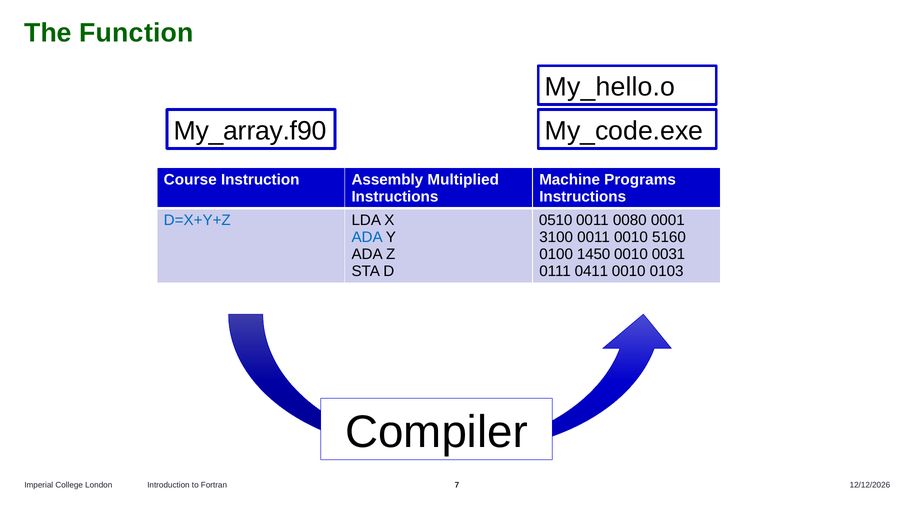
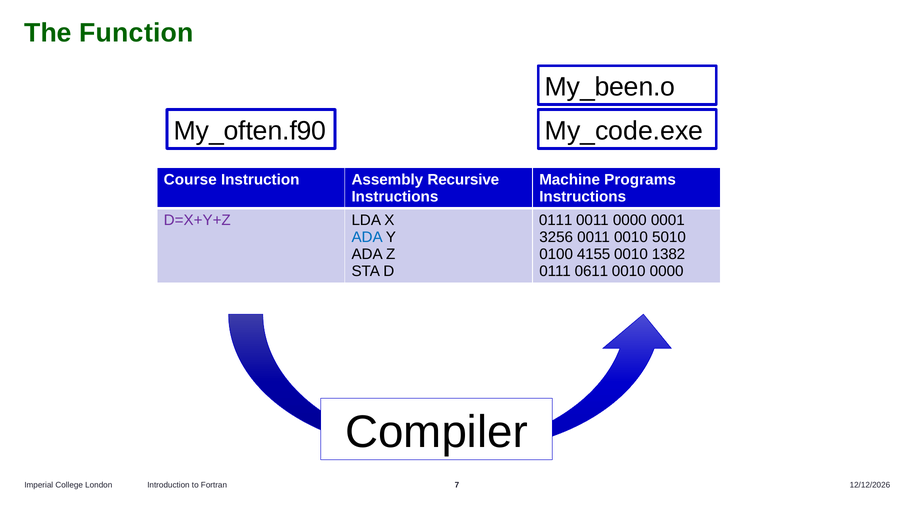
My_hello.o: My_hello.o -> My_been.o (610, 87)
My_array.f90: My_array.f90 -> My_often.f90 (250, 131)
Multiplied: Multiplied -> Recursive (463, 180)
D=X+Y+Z colour: blue -> purple (197, 220)
0510: 0510 -> 0111 (556, 220)
0011 0080: 0080 -> 0000 (630, 220)
3100: 3100 -> 3256 (556, 237)
5160: 5160 -> 5010 (669, 237)
1450: 1450 -> 4155 (594, 254)
0031: 0031 -> 1382 (668, 254)
0411: 0411 -> 0611 (591, 271)
0010 0103: 0103 -> 0000 (667, 271)
